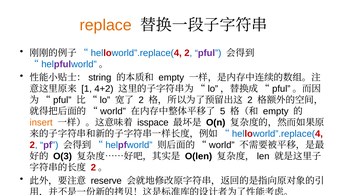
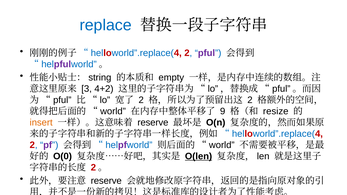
replace colour: orange -> blue (106, 25)
1: 1 -> 3 (87, 89)
5: 5 -> 9 (223, 111)
empty: empty -> resize (276, 111)
isspace: isspace -> reserve (153, 123)
O(3: O(3 -> O(0 (63, 156)
O(len underline: none -> present (199, 156)
